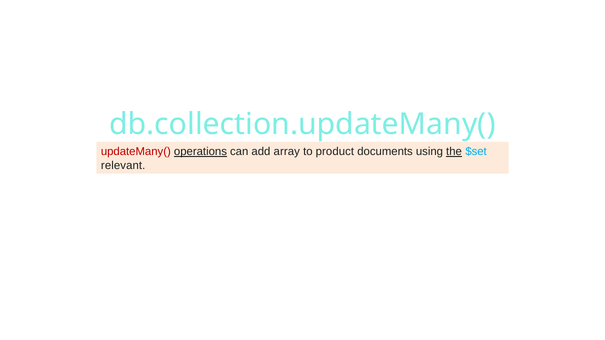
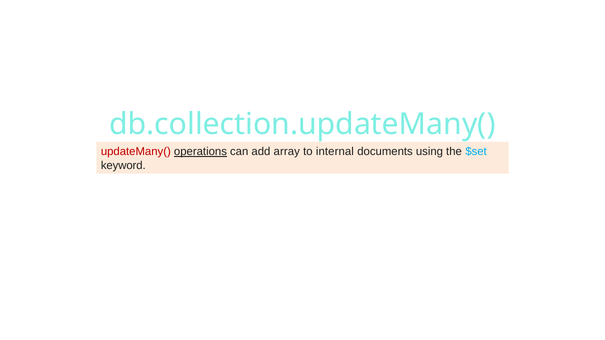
product: product -> internal (335, 152)
the underline: present -> none (454, 152)
relevant: relevant -> keyword (123, 165)
